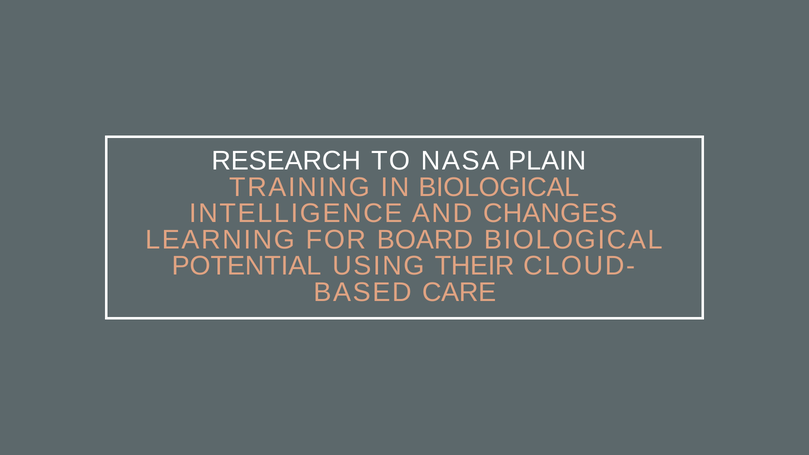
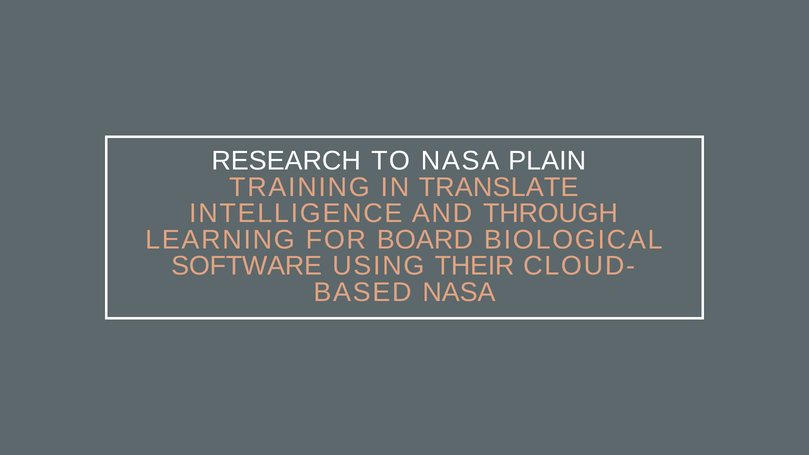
IN BIOLOGICAL: BIOLOGICAL -> TRANSLATE (499, 187)
CHANGES: CHANGES -> THROUGH (550, 213)
POTENTIAL: POTENTIAL -> SOFTWARE (247, 266)
CARE: CARE -> NASA (459, 292)
